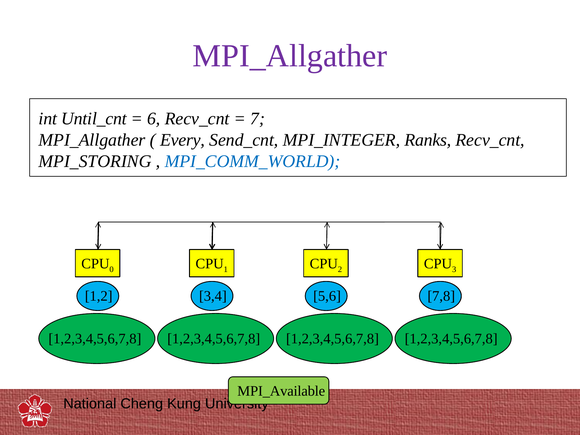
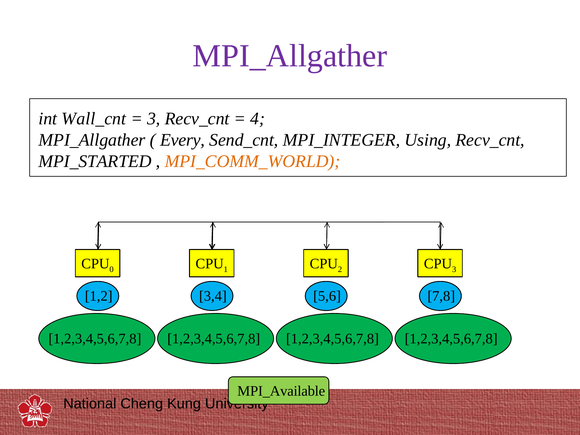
Until_cnt: Until_cnt -> Wall_cnt (94, 119)
6: 6 -> 3 (154, 119)
7: 7 -> 4 (258, 119)
Ranks: Ranks -> Using (428, 140)
MPI_STORING: MPI_STORING -> MPI_STARTED (95, 161)
MPI_COMM_WORLD colour: blue -> orange (253, 161)
